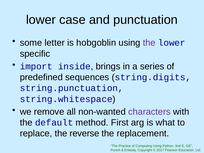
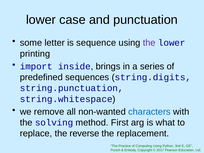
hobgoblin: hobgoblin -> sequence (96, 43)
specific: specific -> printing (35, 54)
characters colour: purple -> blue (149, 112)
default: default -> solving (54, 123)
